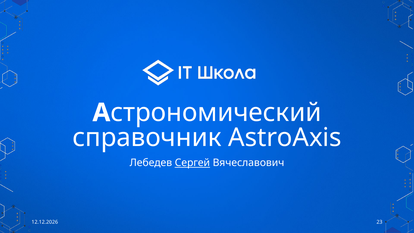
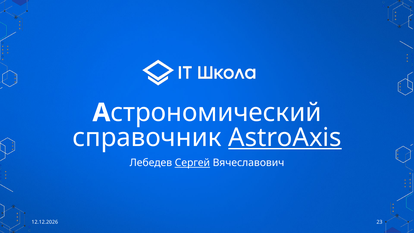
AstroAxis underline: none -> present (285, 137)
